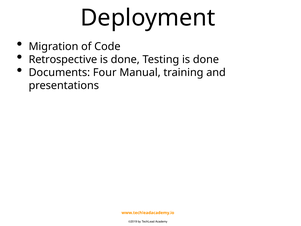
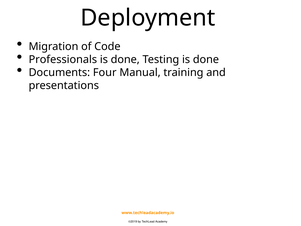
Retrospective: Retrospective -> Professionals (63, 59)
